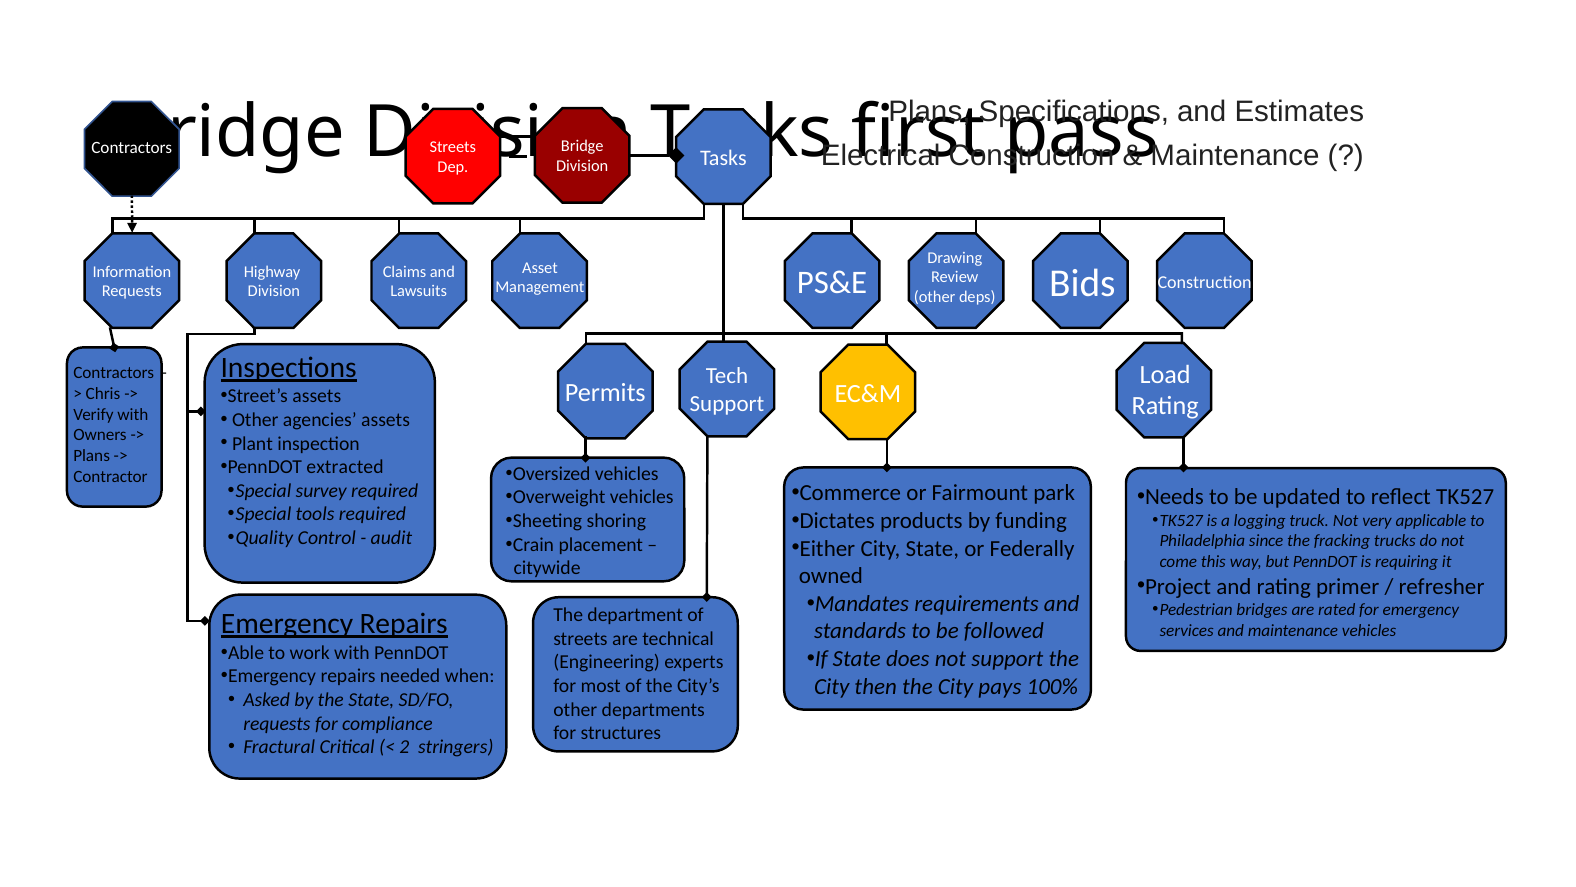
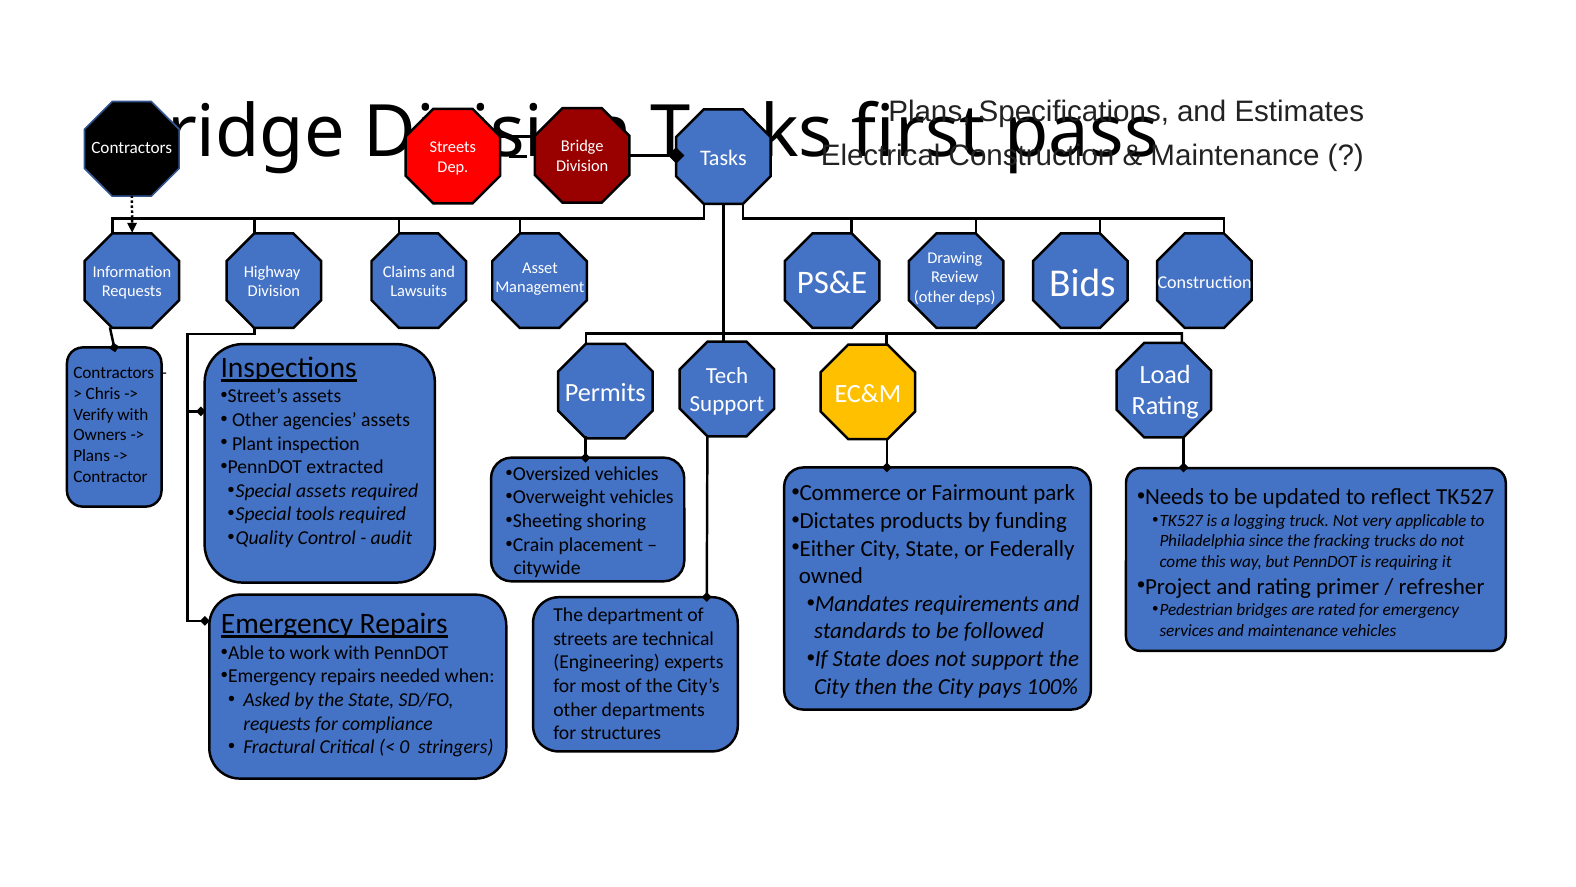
Special survey: survey -> assets (321, 491)
2: 2 -> 0 (404, 747)
